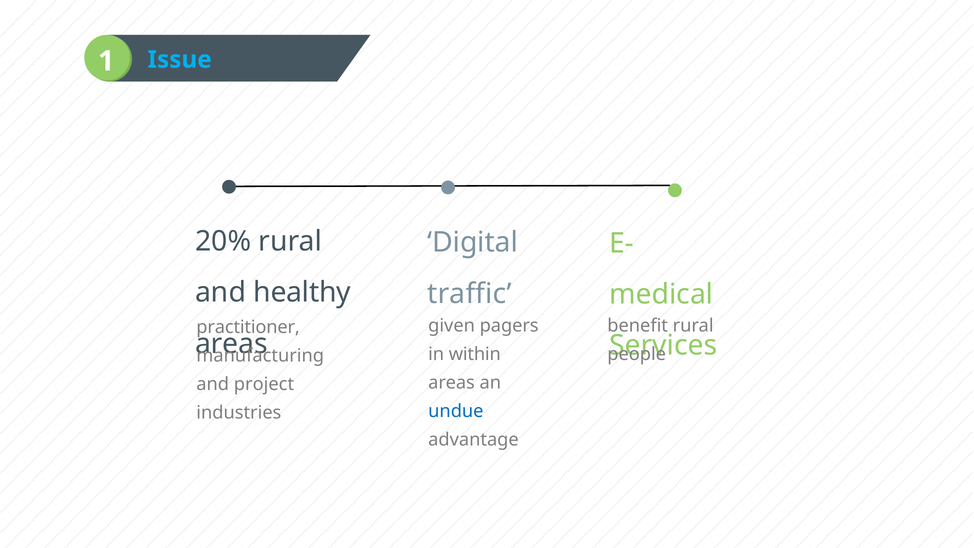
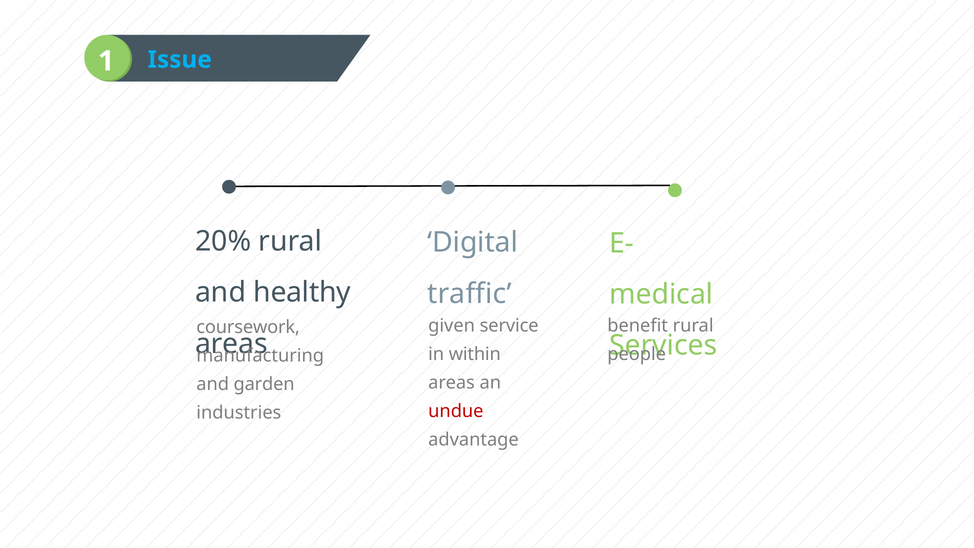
pagers: pagers -> service (509, 326)
practitioner: practitioner -> coursework (248, 327)
project: project -> garden (264, 384)
undue colour: blue -> red (456, 411)
